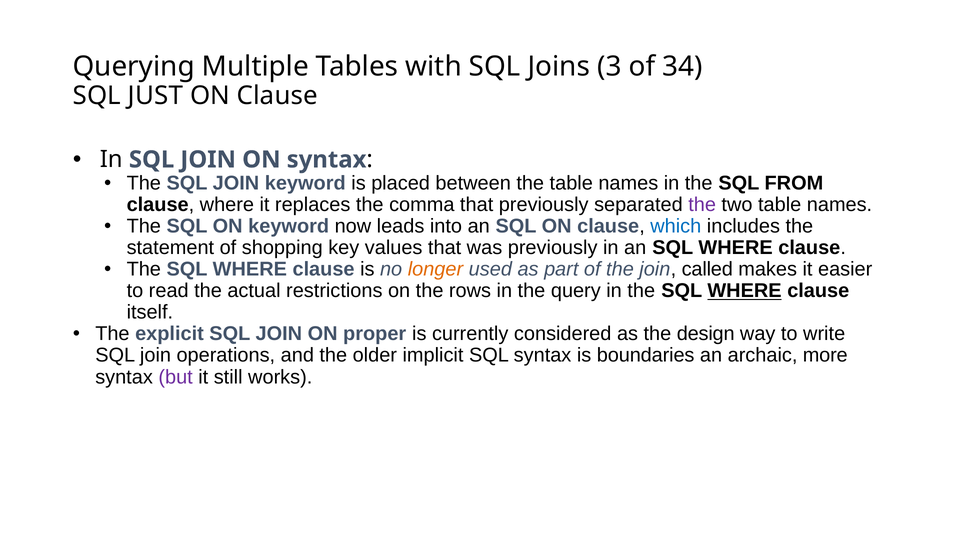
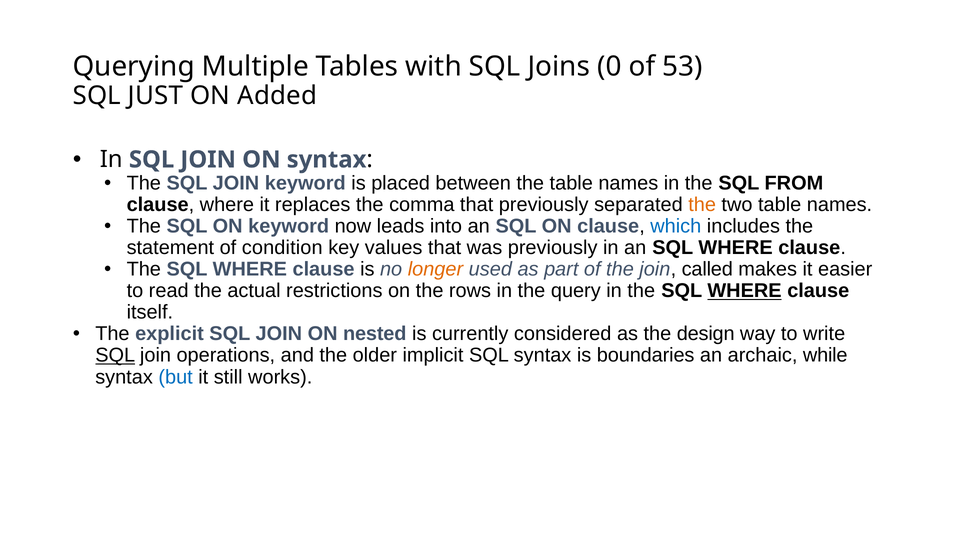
3: 3 -> 0 (609, 66)
34: 34 -> 53 (682, 66)
Clause: Clause -> Added (277, 95)
the colour: purple -> orange (702, 205)
shopping: shopping -> condition (282, 248)
proper: proper -> nested (375, 334)
SQL underline: none -> present (115, 355)
more: more -> while (825, 355)
but colour: purple -> blue (176, 377)
